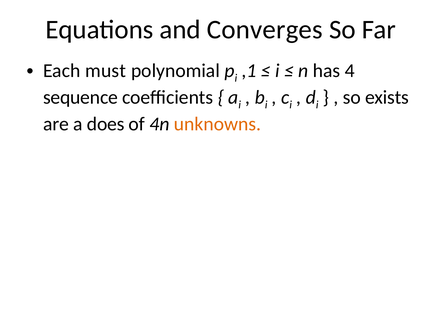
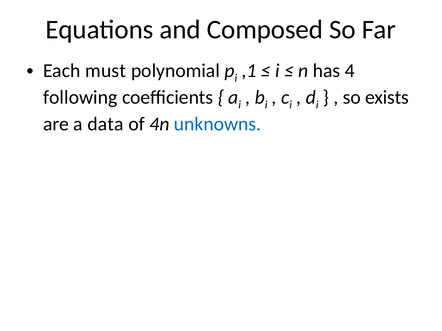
Converges: Converges -> Composed (265, 30)
sequence: sequence -> following (80, 97)
does: does -> data (106, 124)
unknowns colour: orange -> blue (218, 124)
